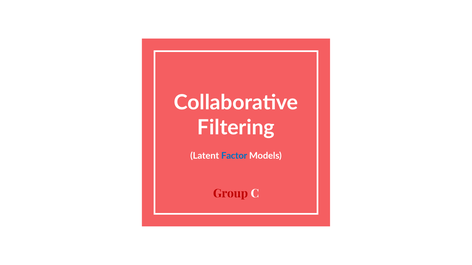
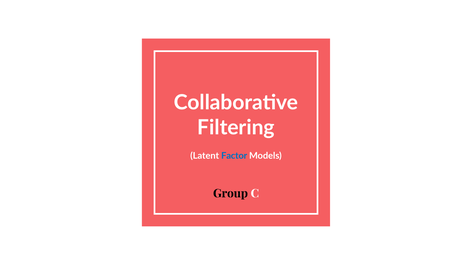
Group colour: red -> black (230, 194)
